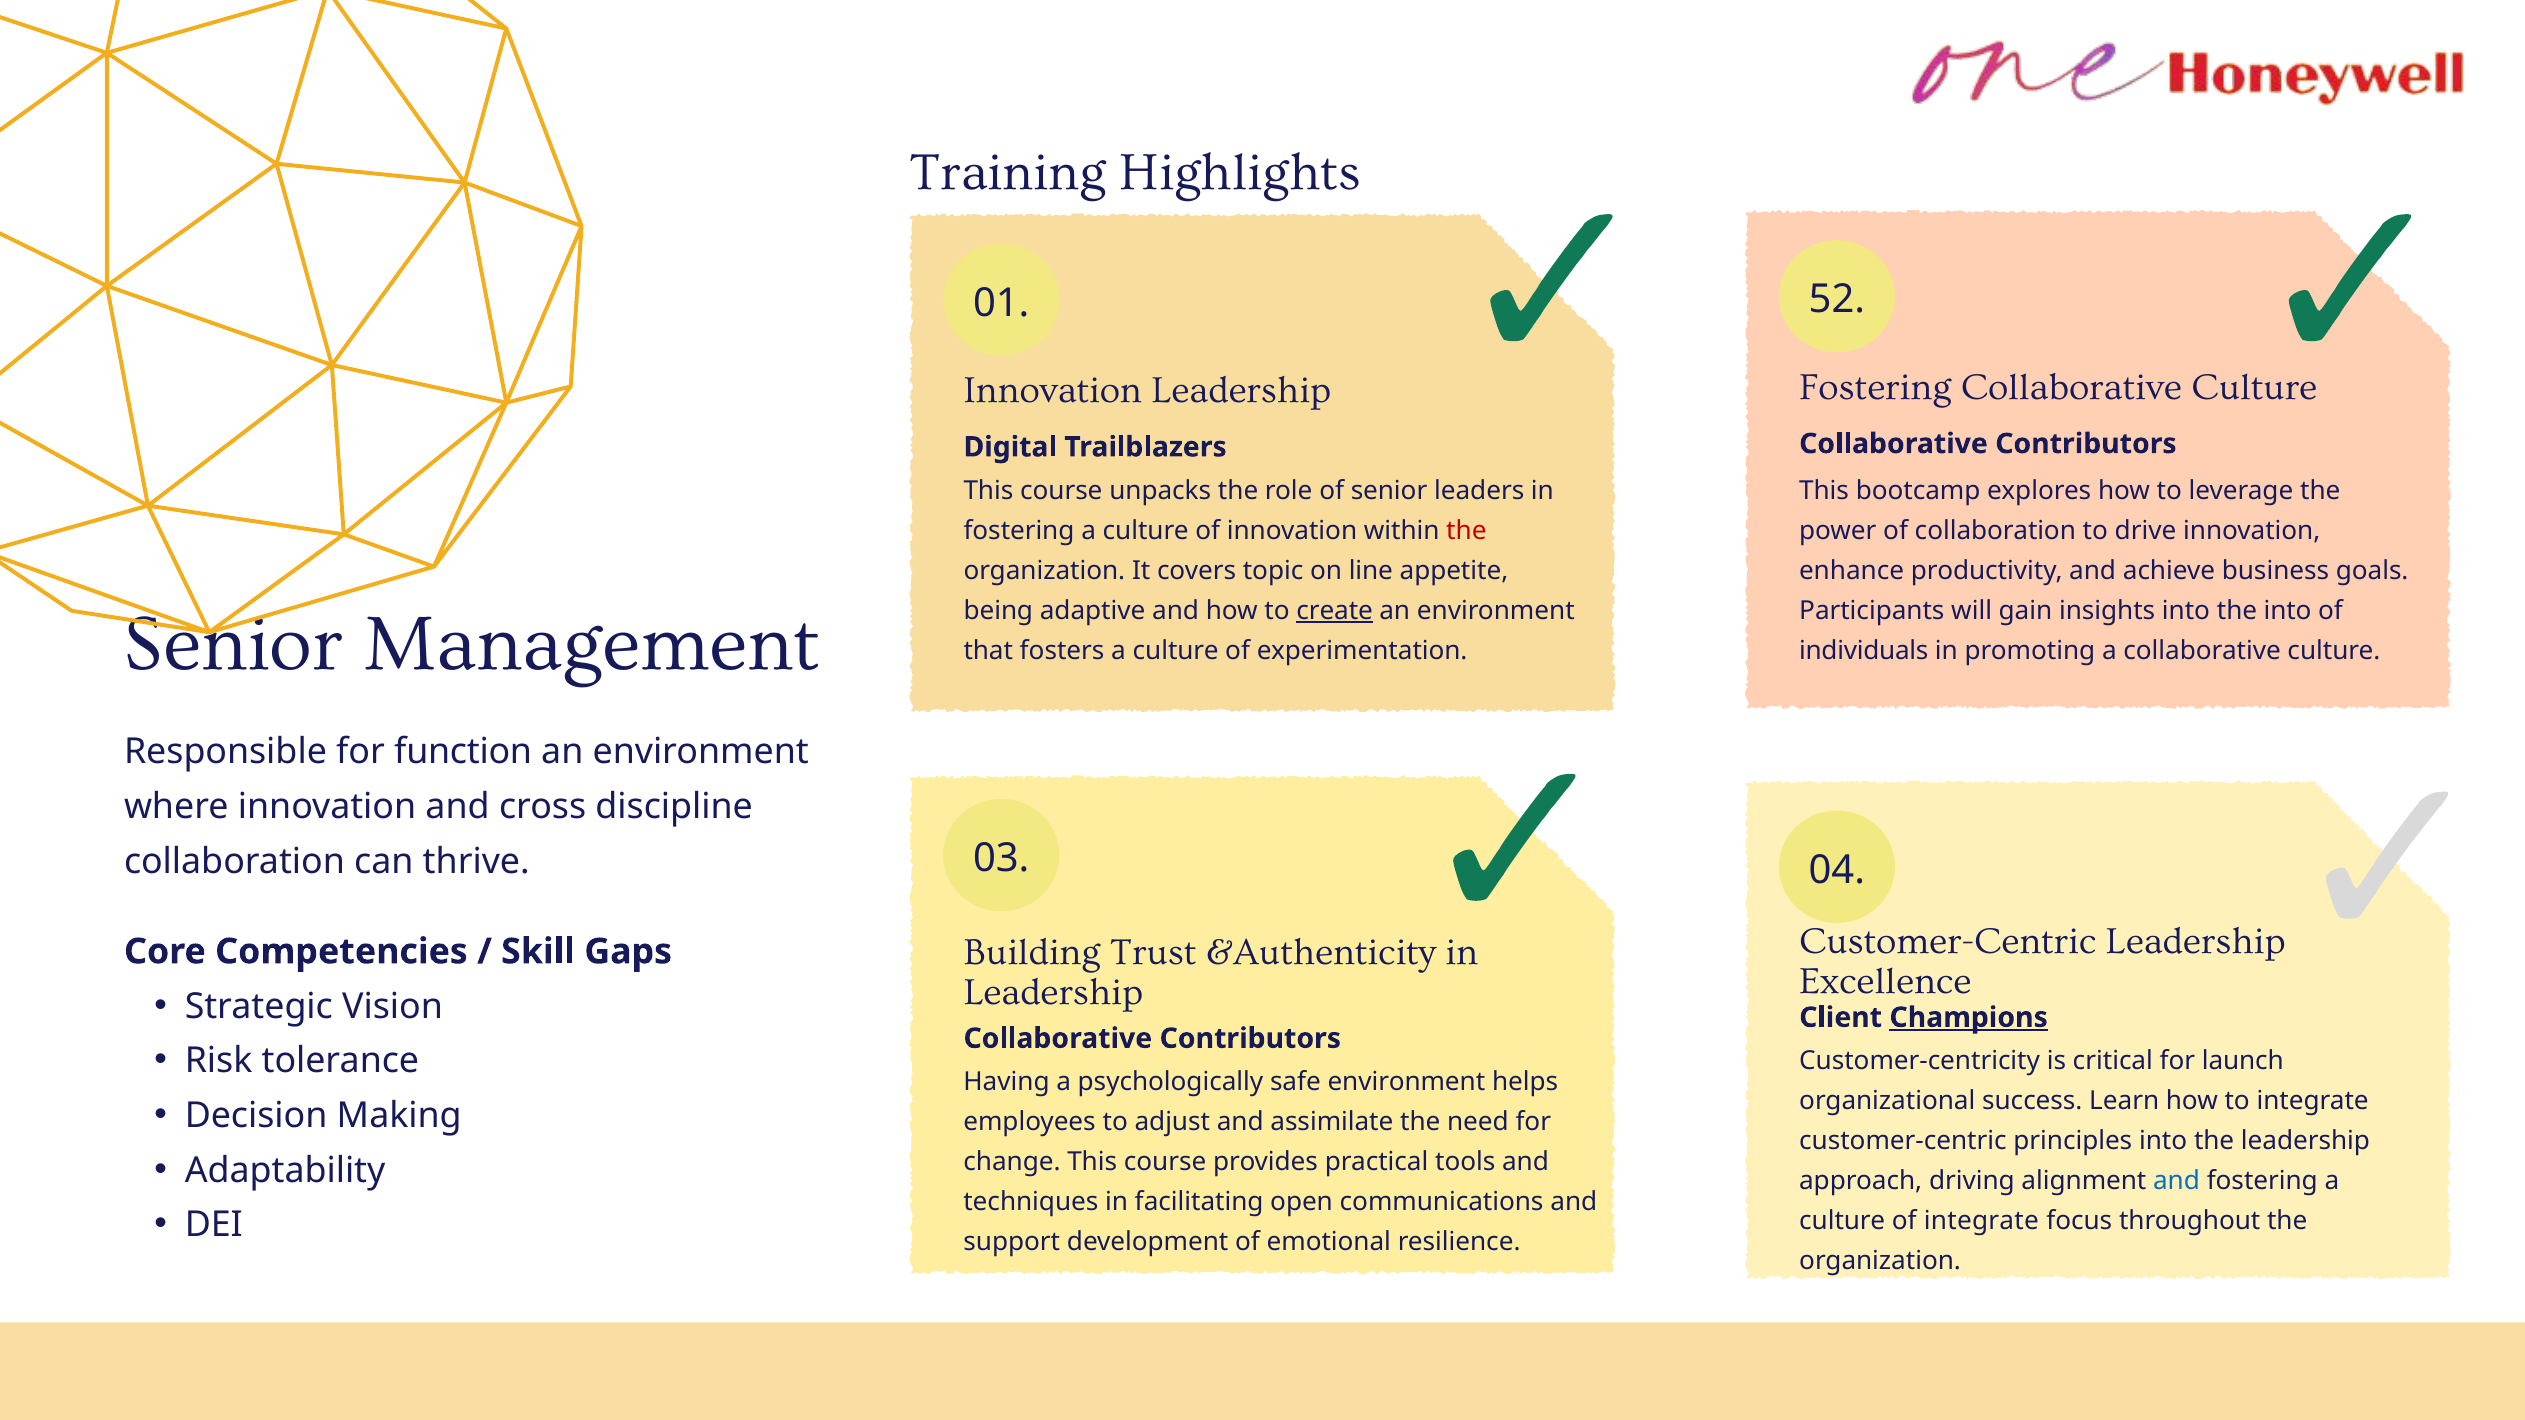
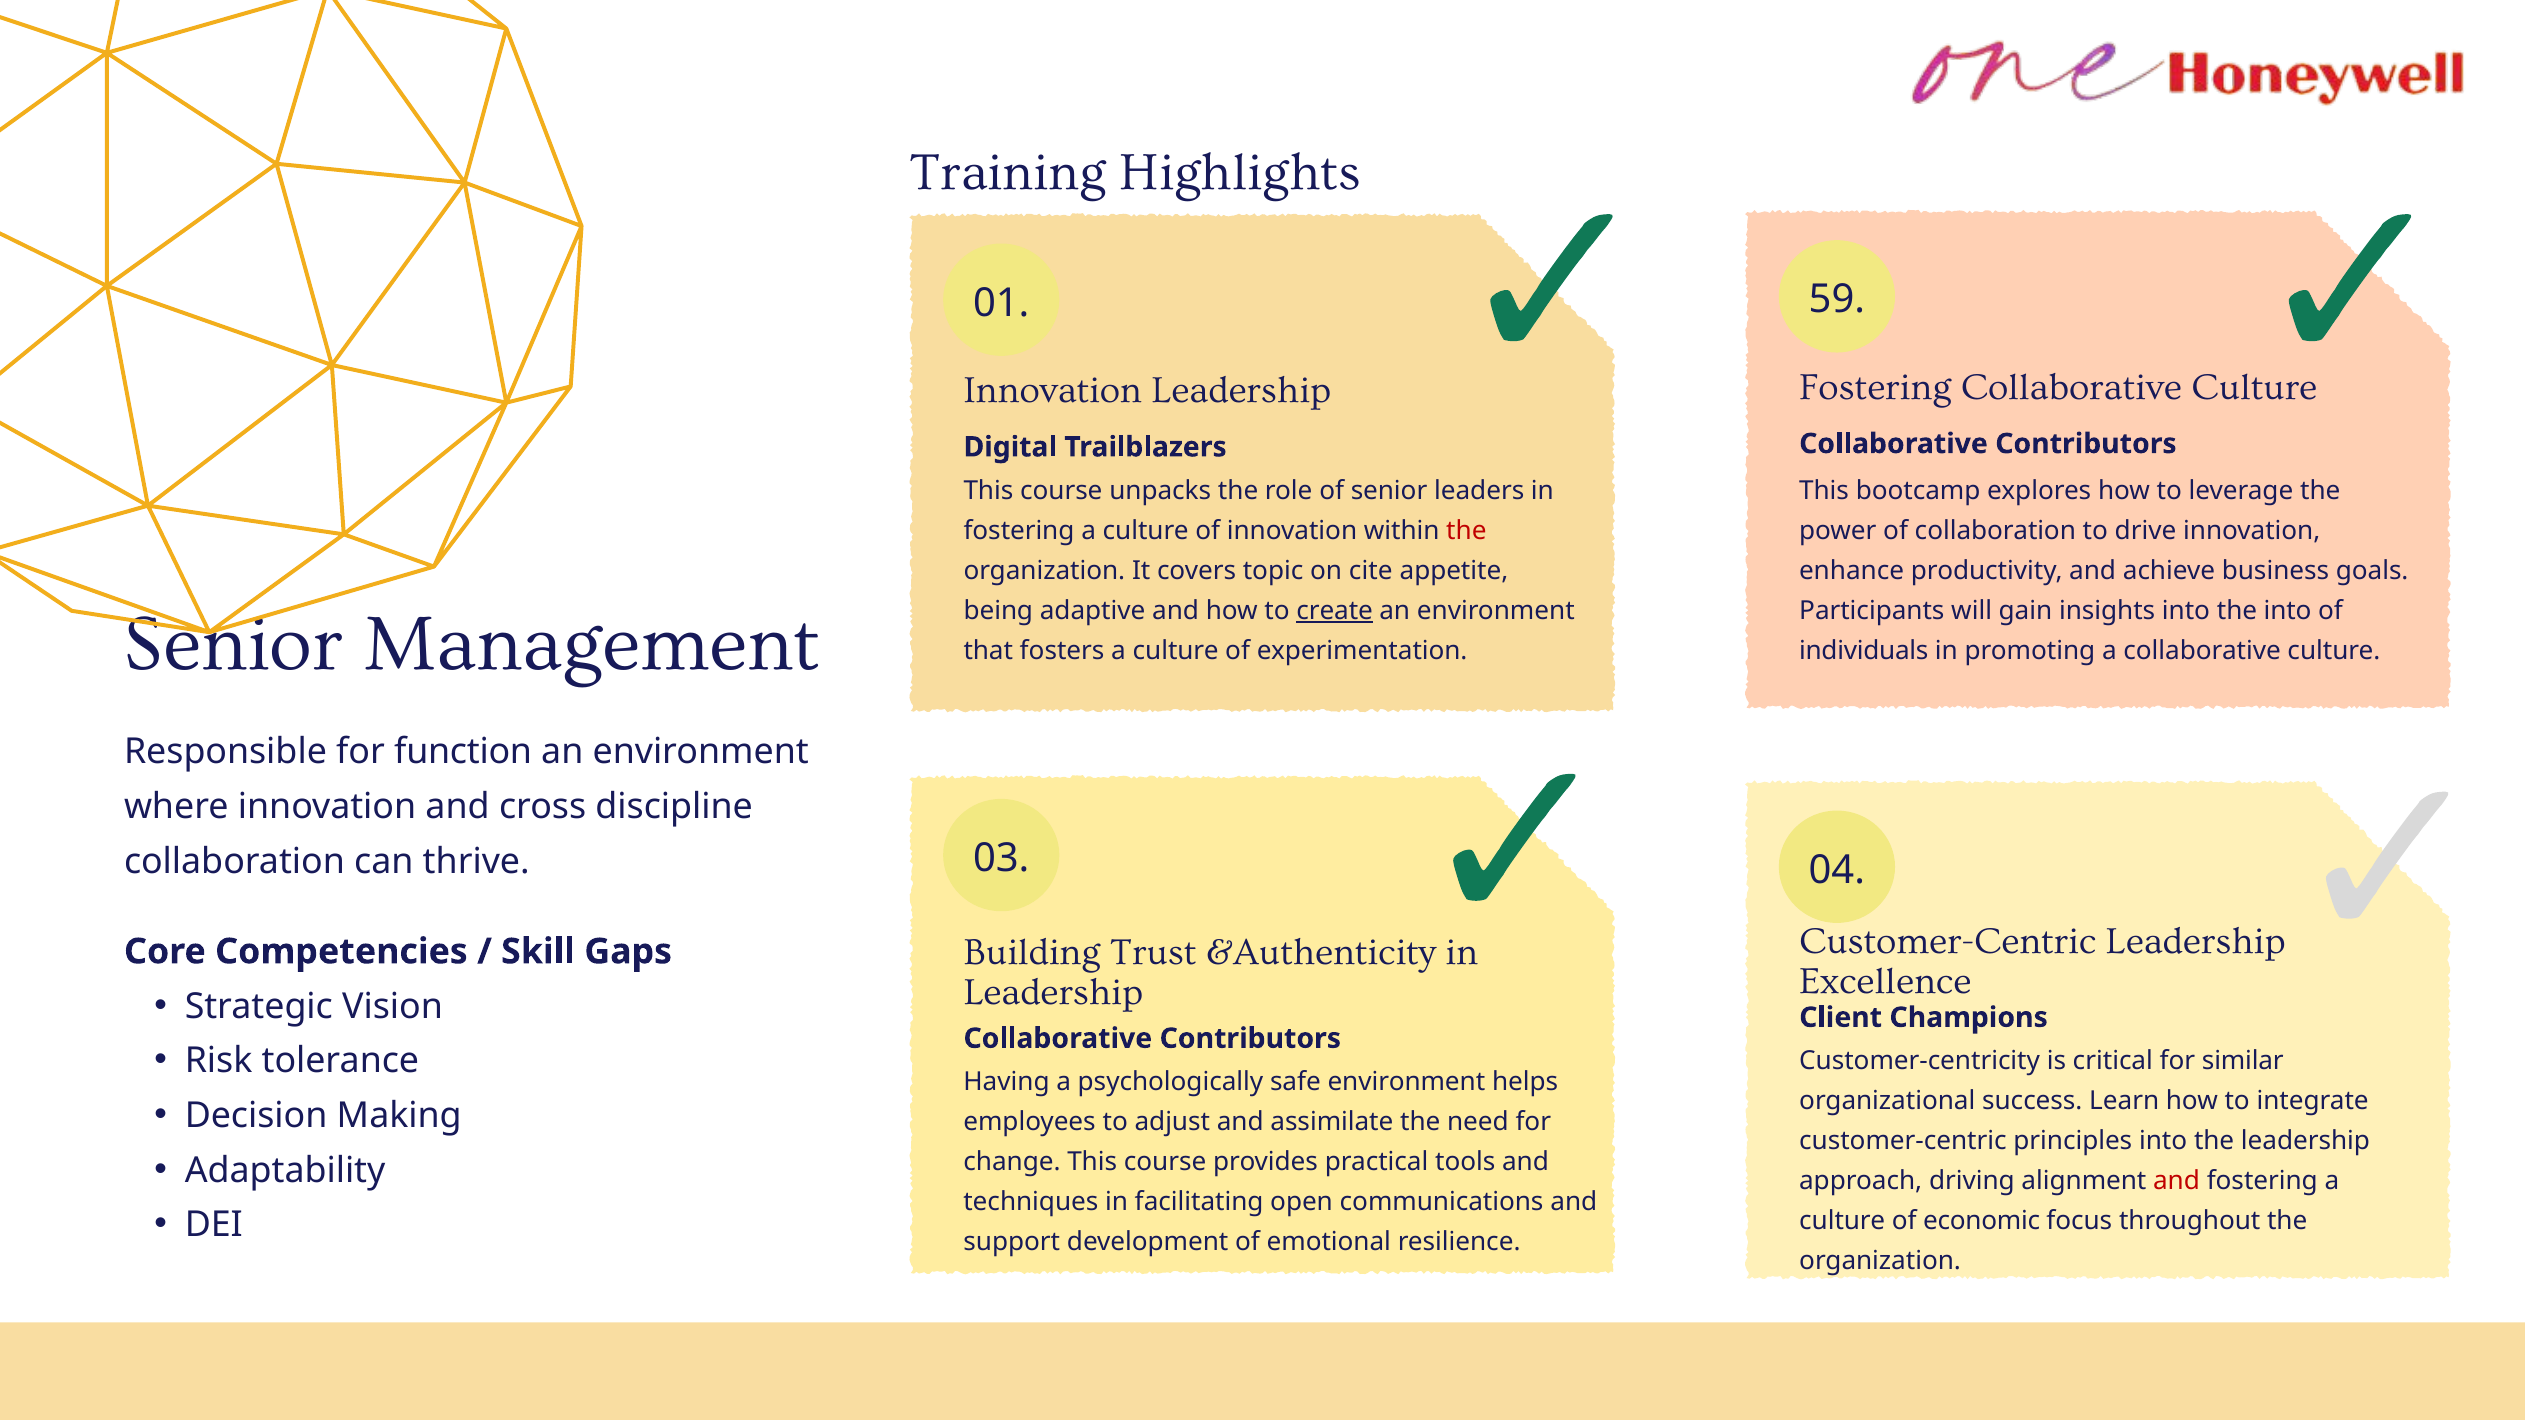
52: 52 -> 59 (1837, 300)
line: line -> cite (1371, 571)
Champions underline: present -> none (1969, 1018)
launch: launch -> similar (2243, 1061)
and colour: blue -> red (2177, 1181)
of integrate: integrate -> economic (1982, 1221)
